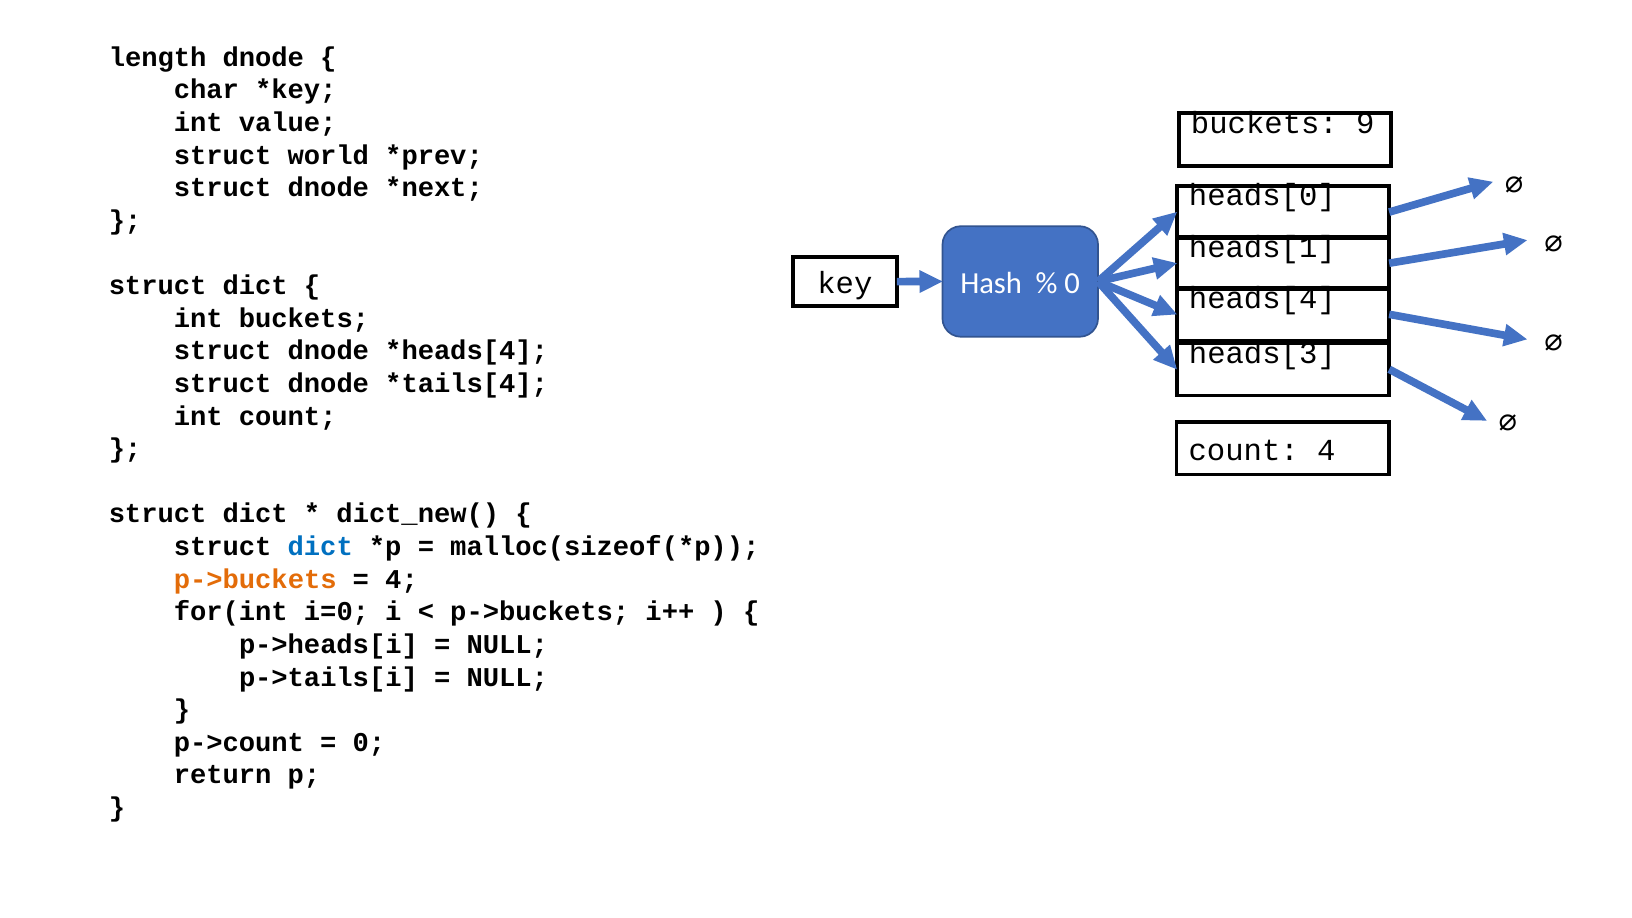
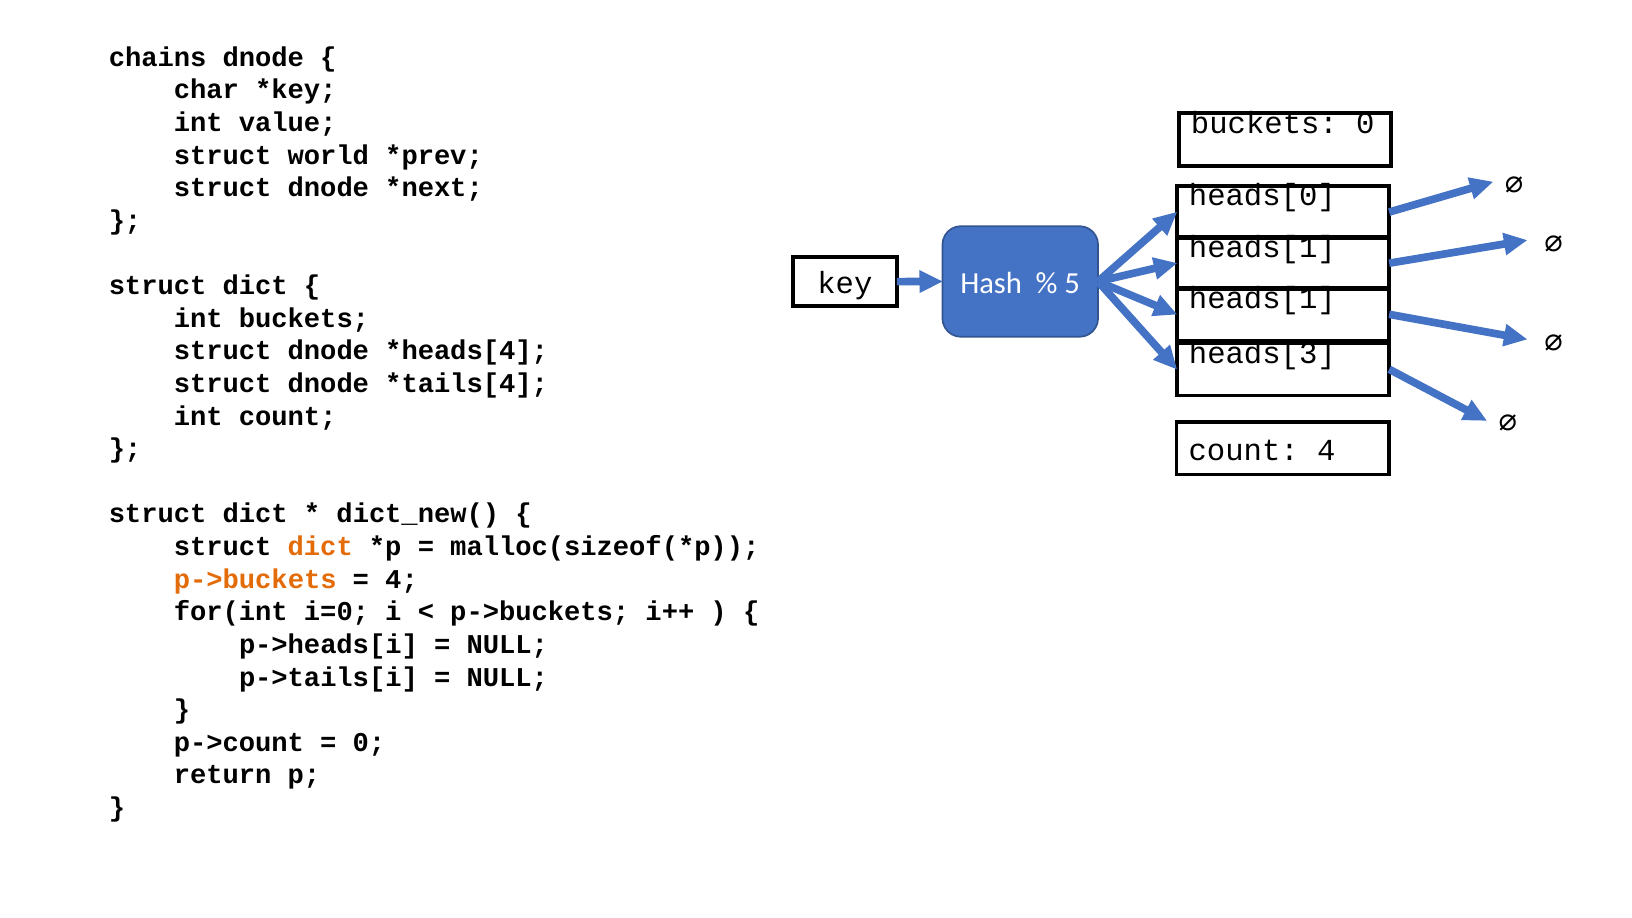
length: length -> chains (158, 57)
buckets 9: 9 -> 0 (1365, 123)
0: 0 -> 5 (1072, 284)
heads[4: heads[4 -> heads[1 (1262, 298)
dict colour: blue -> orange (320, 547)
